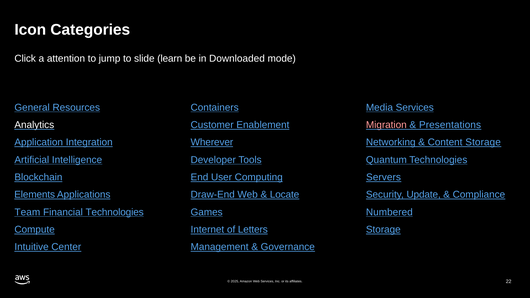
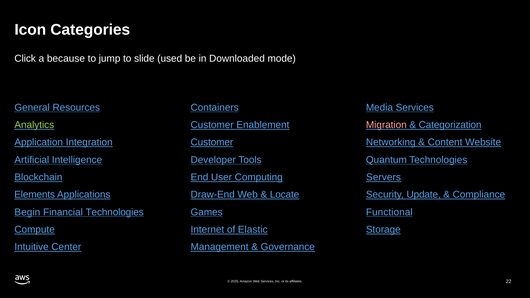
attention: attention -> because (66, 59)
learn: learn -> used (170, 59)
Analytics colour: white -> light green (34, 125)
Presentations: Presentations -> Categorization (450, 125)
Wherever: Wherever -> Customer (212, 142)
Content Storage: Storage -> Website (483, 142)
Team: Team -> Begin (27, 212)
Numbered: Numbered -> Functional (389, 212)
Letters: Letters -> Elastic (253, 230)
